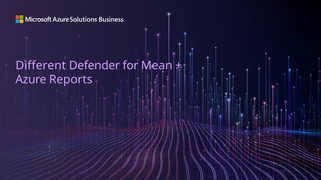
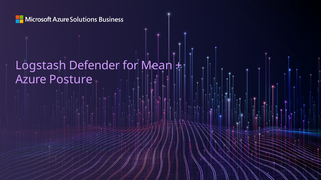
Different: Different -> Logstash (41, 66)
Reports: Reports -> Posture (71, 80)
